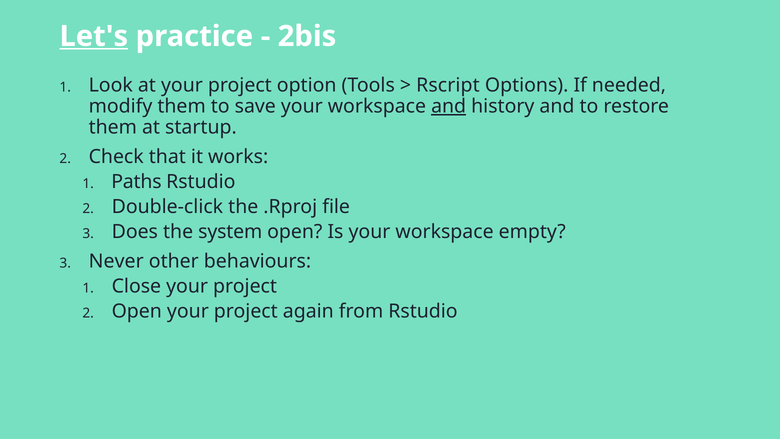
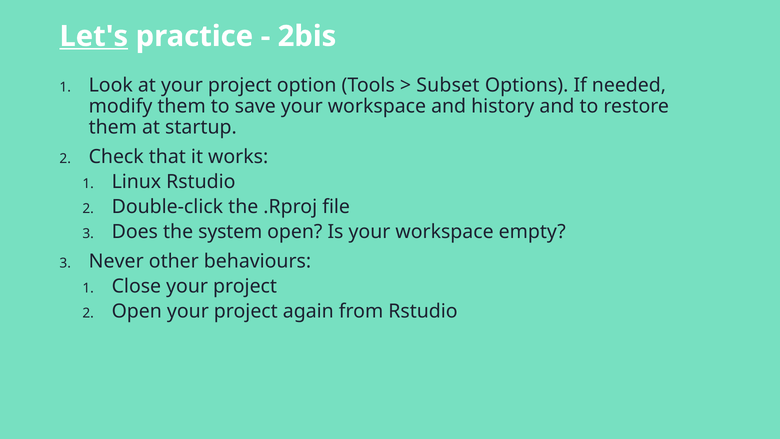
Rscript: Rscript -> Subset (448, 85)
and underline: present -> none (449, 106)
Paths: Paths -> Linux (136, 182)
